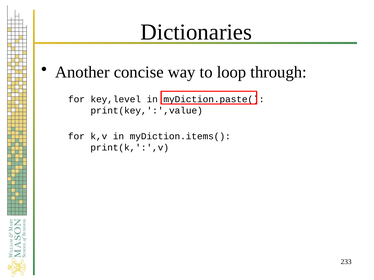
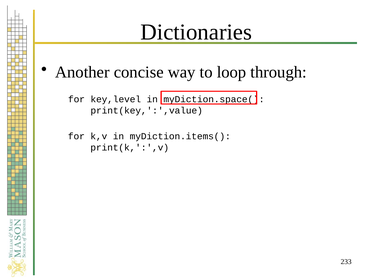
myDiction.paste(: myDiction.paste( -> myDiction.space( (214, 100)
